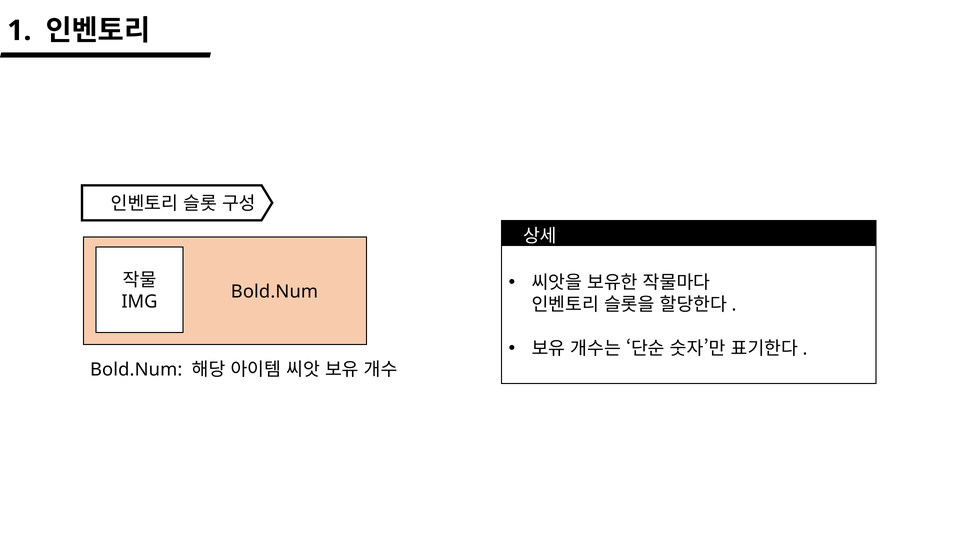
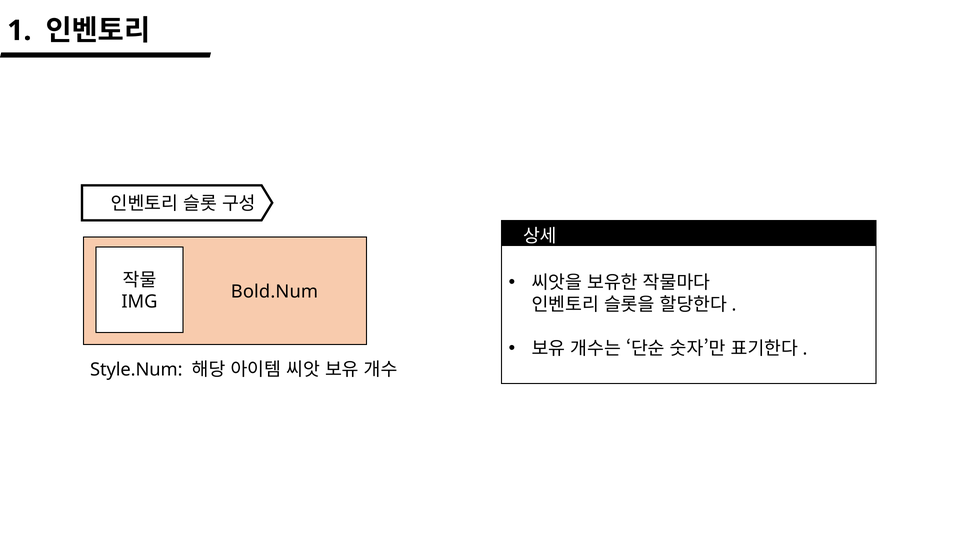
Bold.Num: Bold.Num -> Style.Num (136, 370)
